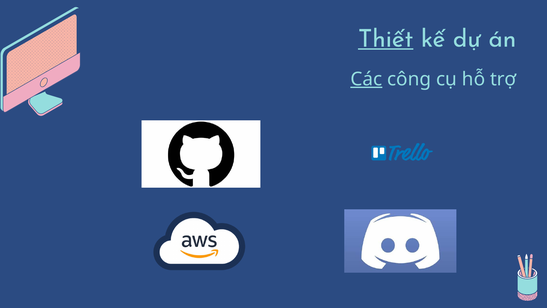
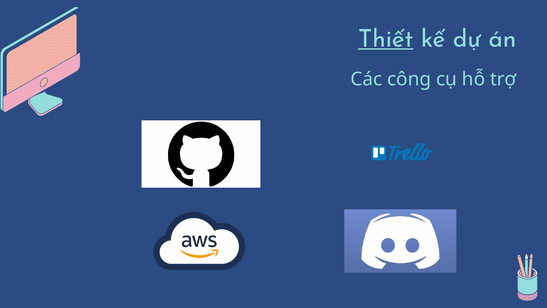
Các underline: present -> none (366, 79)
